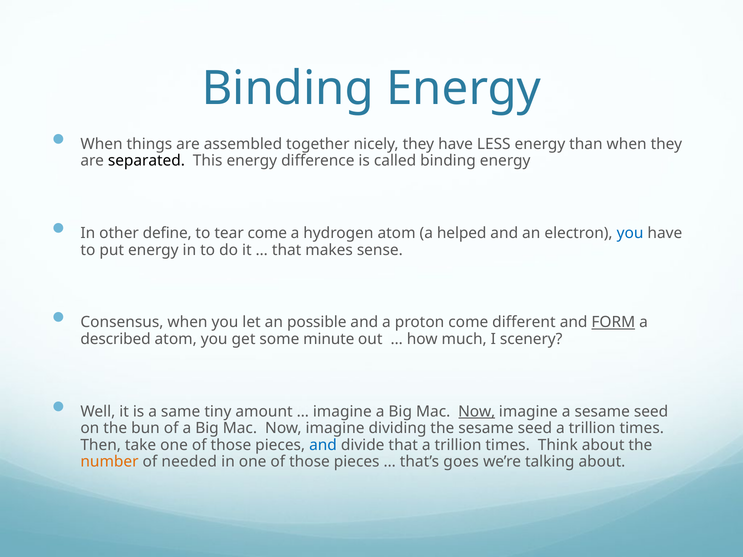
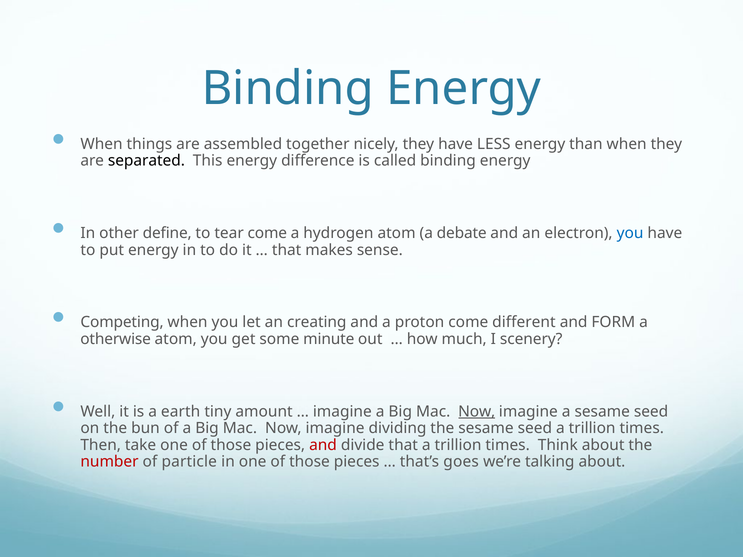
helped: helped -> debate (462, 233)
Consensus: Consensus -> Competing (122, 322)
possible: possible -> creating (317, 322)
FORM underline: present -> none (613, 322)
described: described -> otherwise (116, 339)
same: same -> earth (181, 412)
and colour: blue -> red (323, 445)
number colour: orange -> red (110, 462)
needed: needed -> particle (189, 462)
